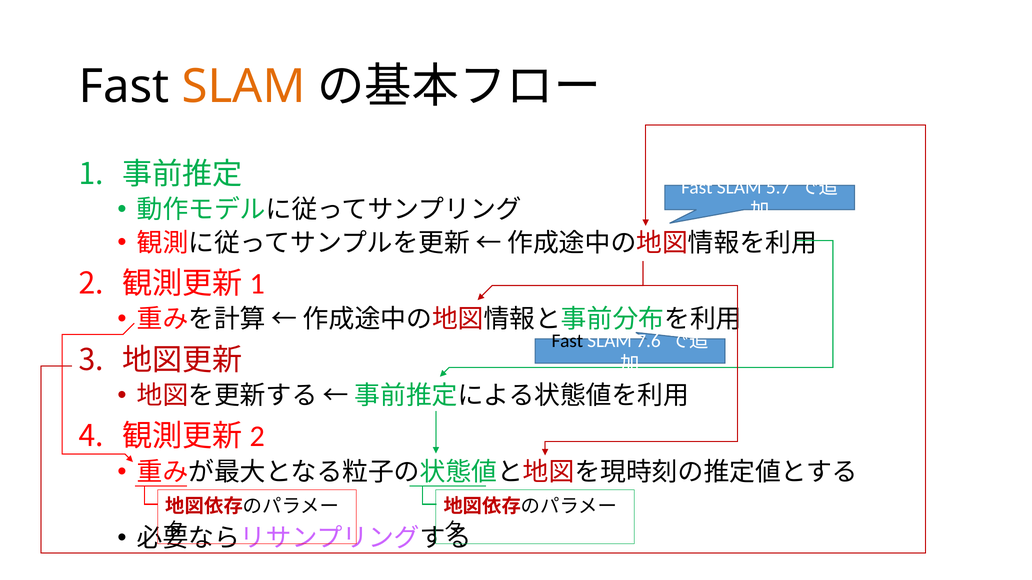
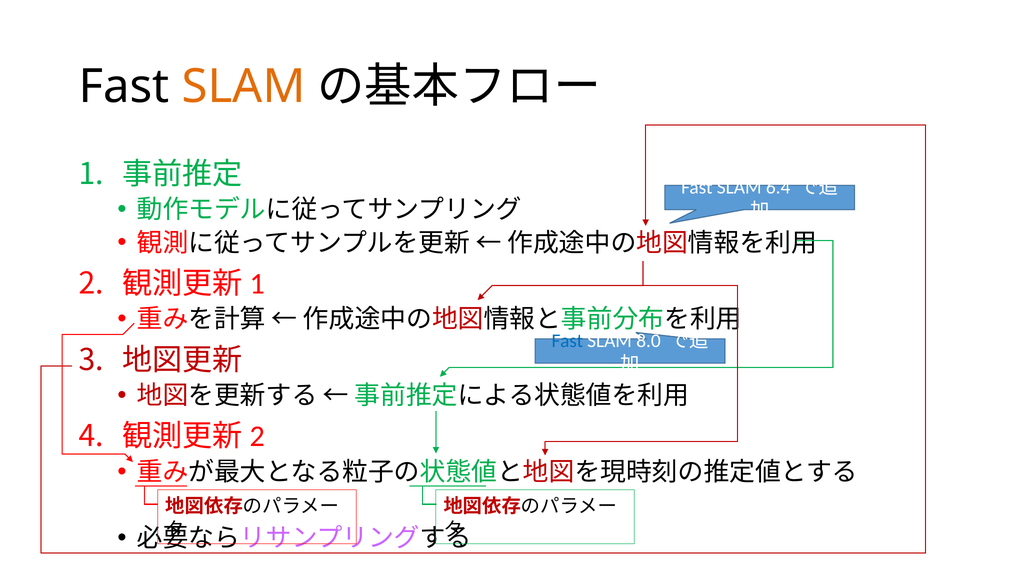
5.7: 5.7 -> 6.4 (778, 187)
Fast colour: black -> blue (567, 341)
7.6: 7.6 -> 8.0 (649, 341)
